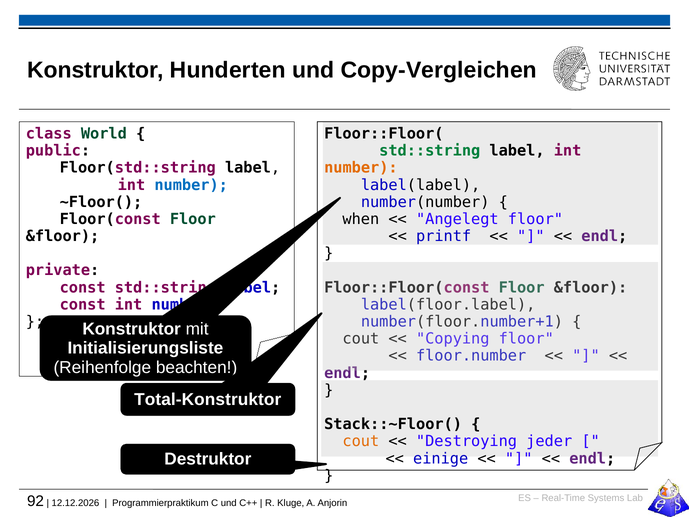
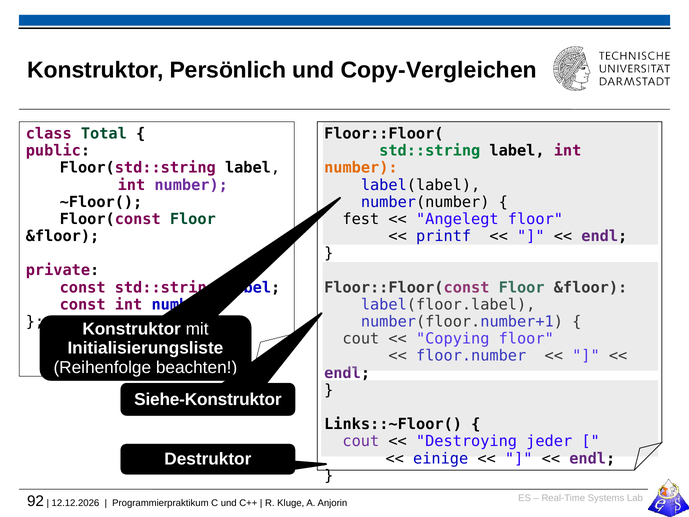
Hunderten: Hunderten -> Persönlich (228, 70)
World: World -> Total (104, 134)
number colour: blue -> purple (191, 185)
when: when -> fest (361, 219)
Total-Konstruktor: Total-Konstruktor -> Siehe-Konstruktor (208, 399)
Stack::~Floor(: Stack::~Floor( -> Links::~Floor( (393, 424)
cout colour: orange -> purple (361, 441)
